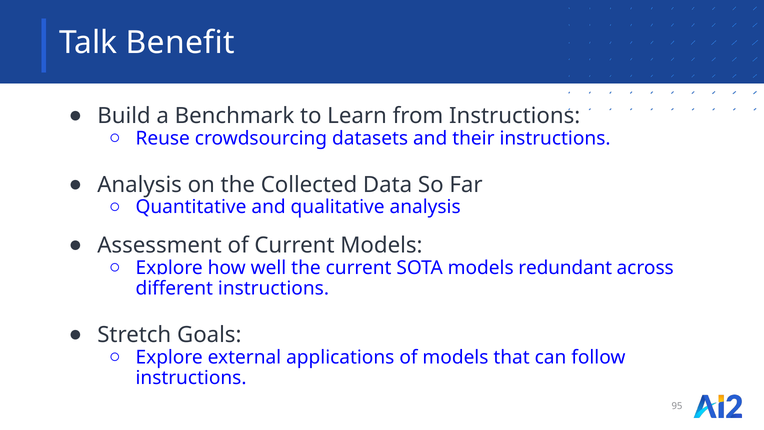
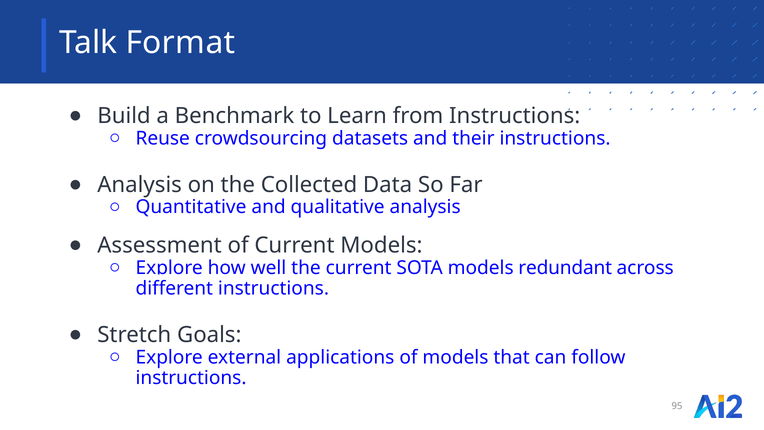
Benefit: Benefit -> Format (180, 43)
